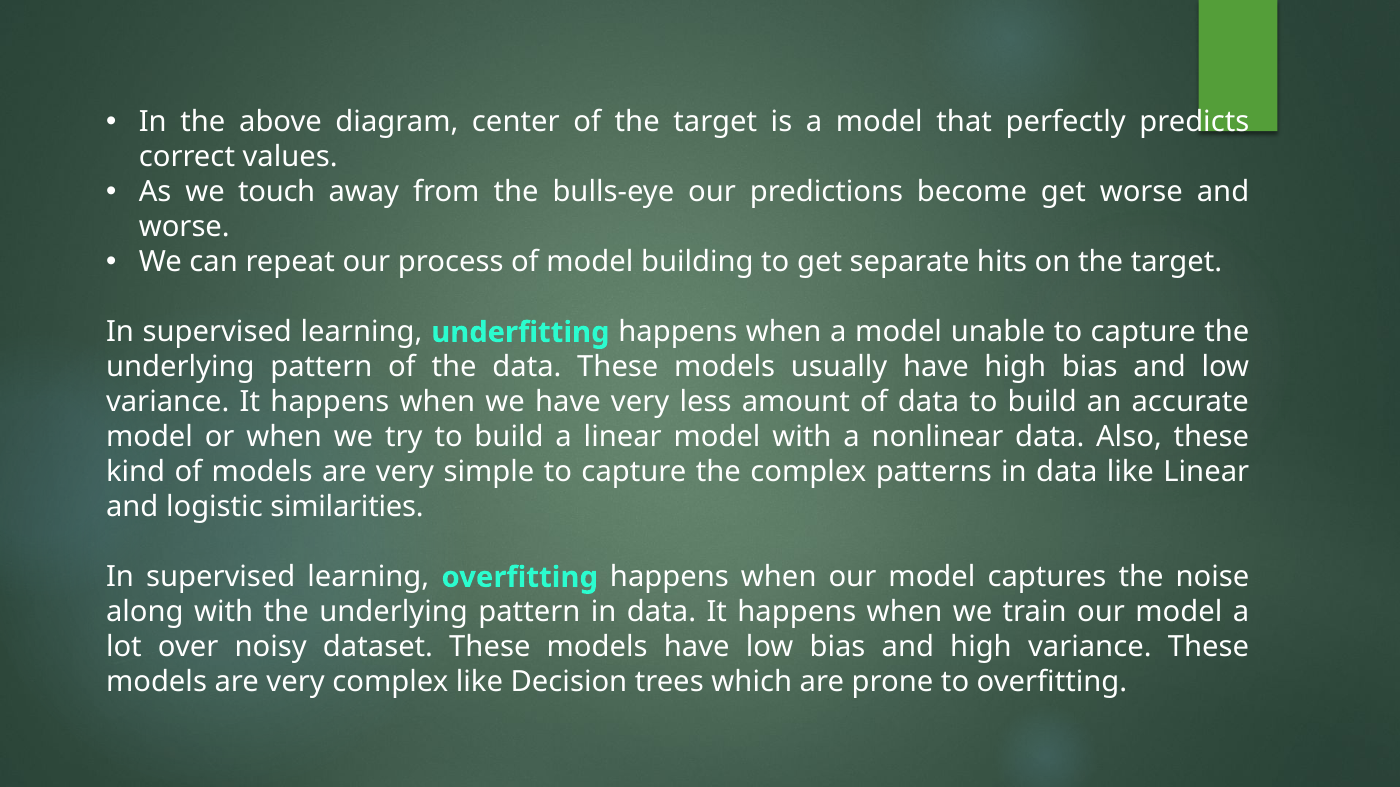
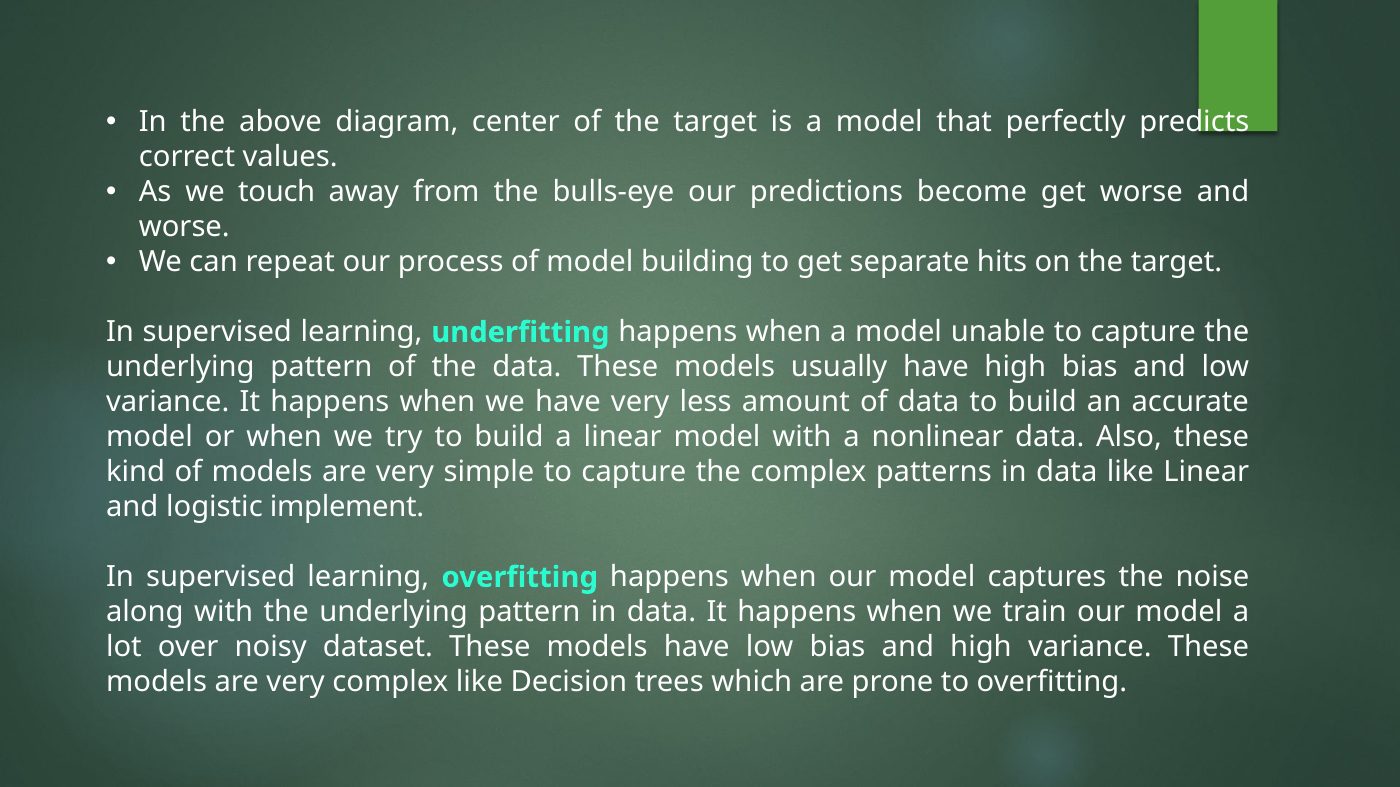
similarities: similarities -> implement (347, 508)
